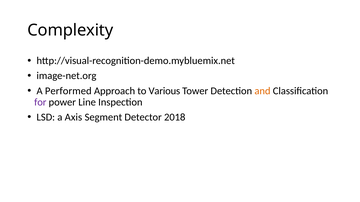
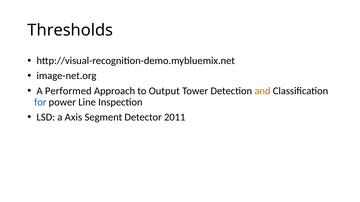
Complexity: Complexity -> Thresholds (70, 30)
Various: Various -> Output (164, 91)
for colour: purple -> blue (40, 102)
2018: 2018 -> 2011 (175, 117)
